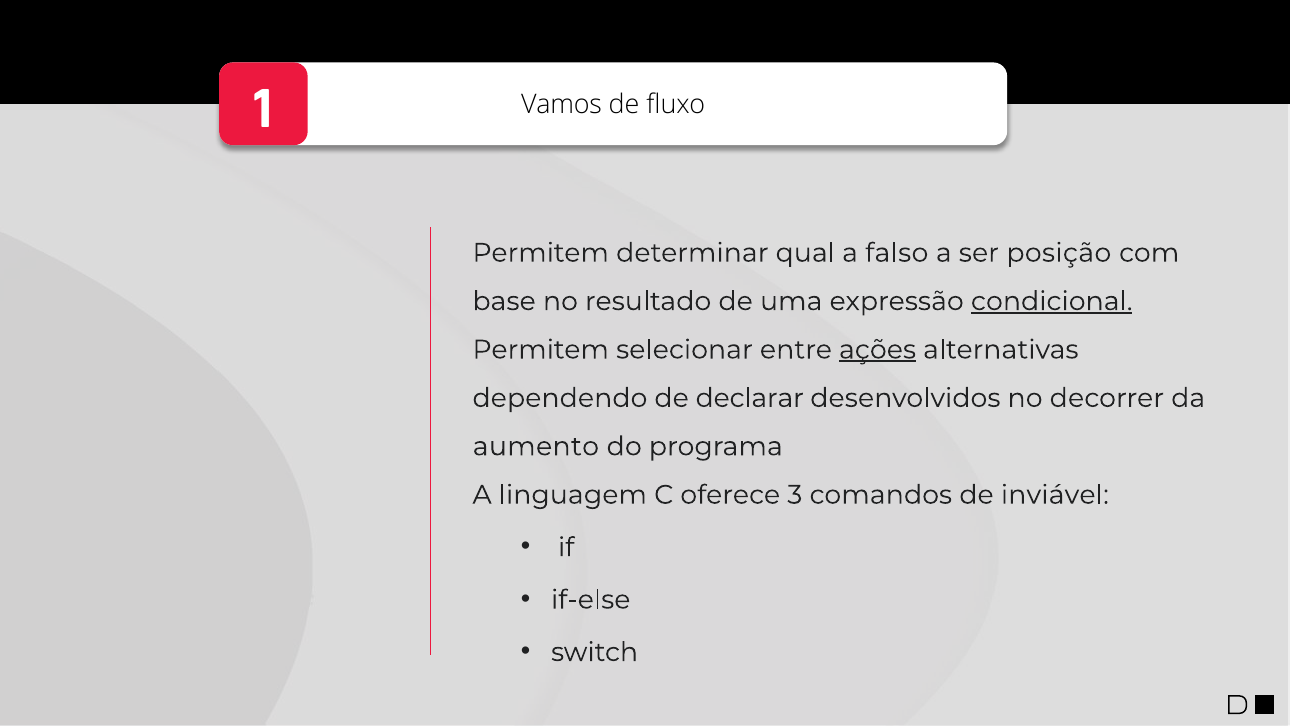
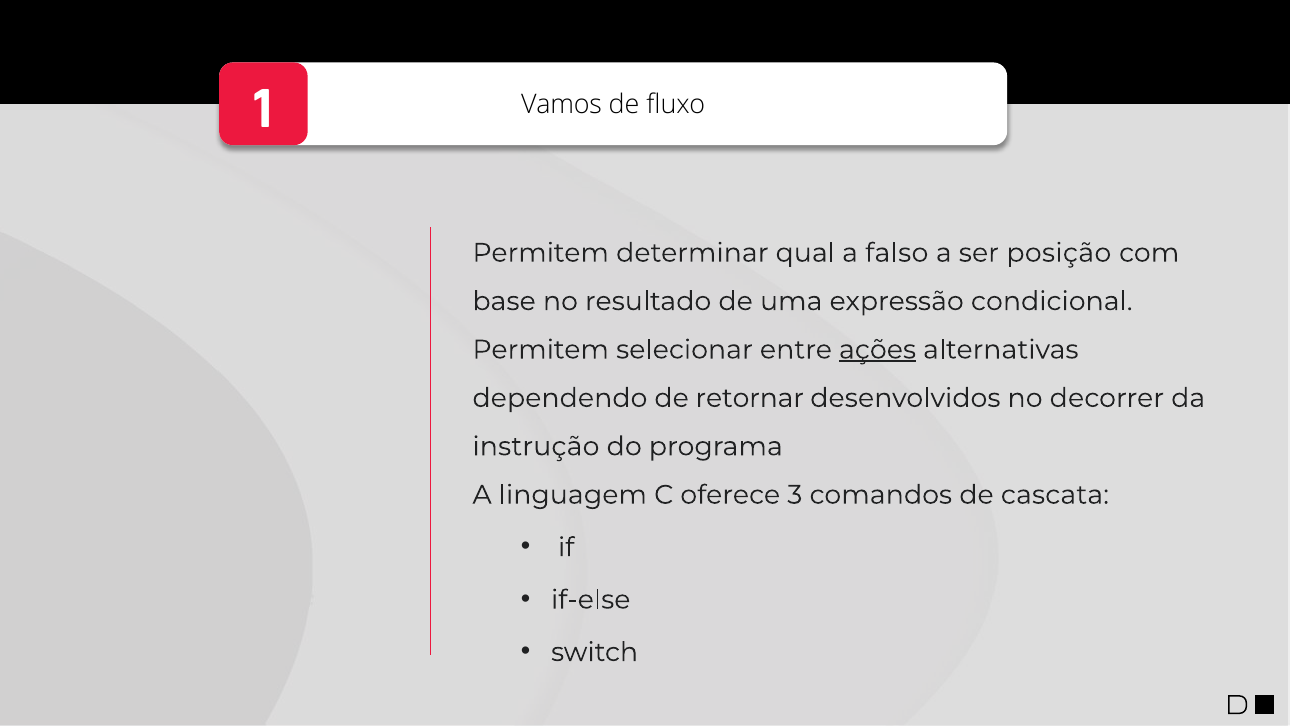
condicional underline: present -> none (1052, 301)
declarar: declarar -> retornar (750, 398)
aumento: aumento -> instrução (536, 446)
inviável: inviável -> cascata (1055, 495)
